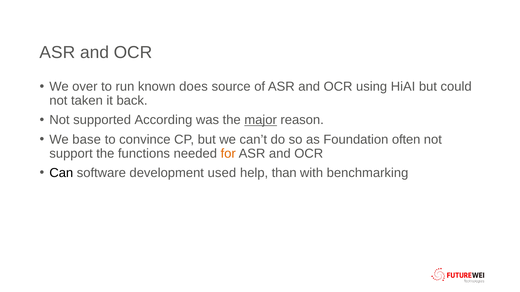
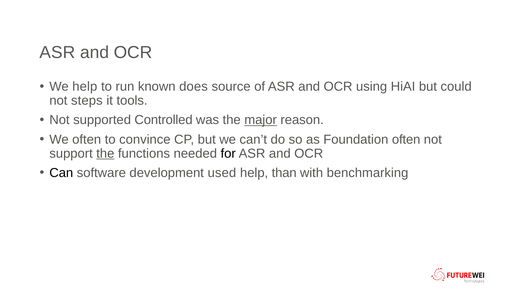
We over: over -> help (85, 87)
taken: taken -> steps (87, 101)
back: back -> tools (132, 101)
According: According -> Controlled (164, 120)
We base: base -> often (87, 140)
the underline: none -> present (105, 154)
for colour: orange -> black (228, 154)
